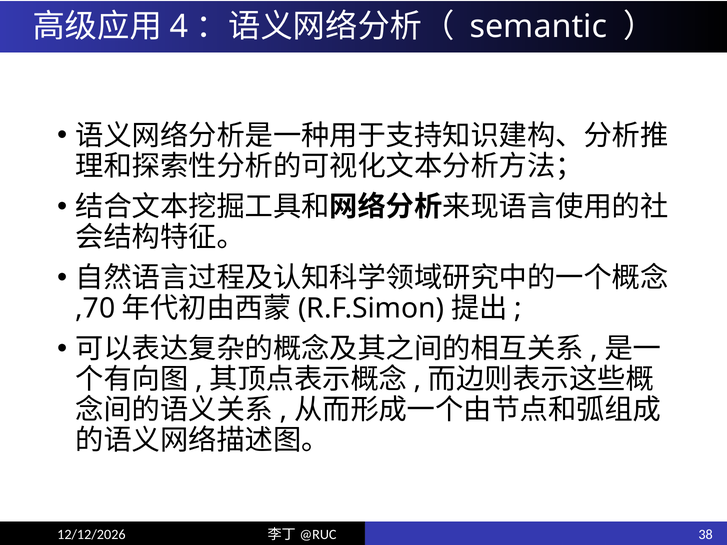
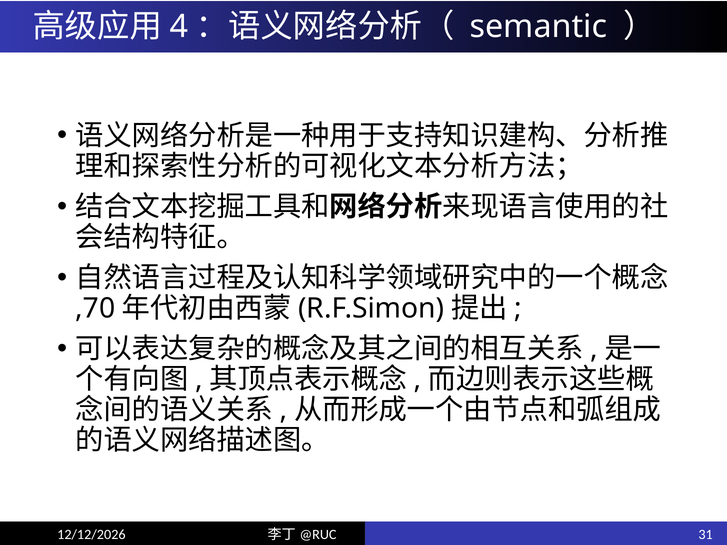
38: 38 -> 31 (706, 535)
